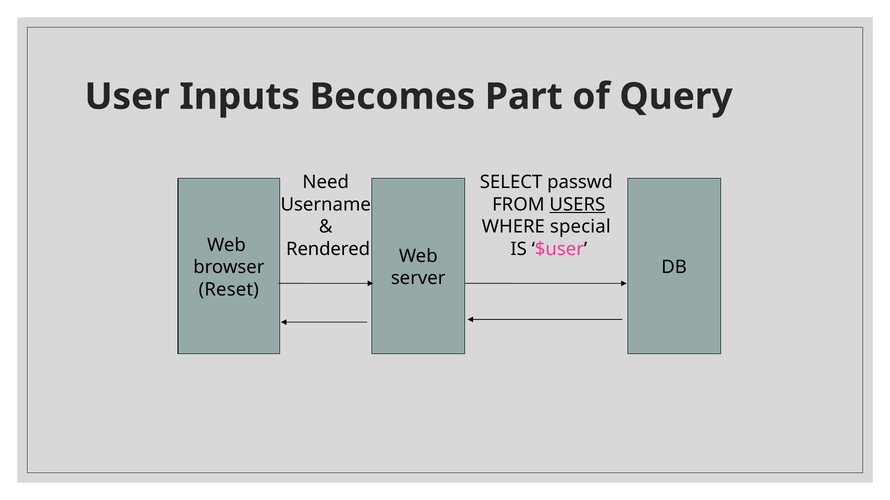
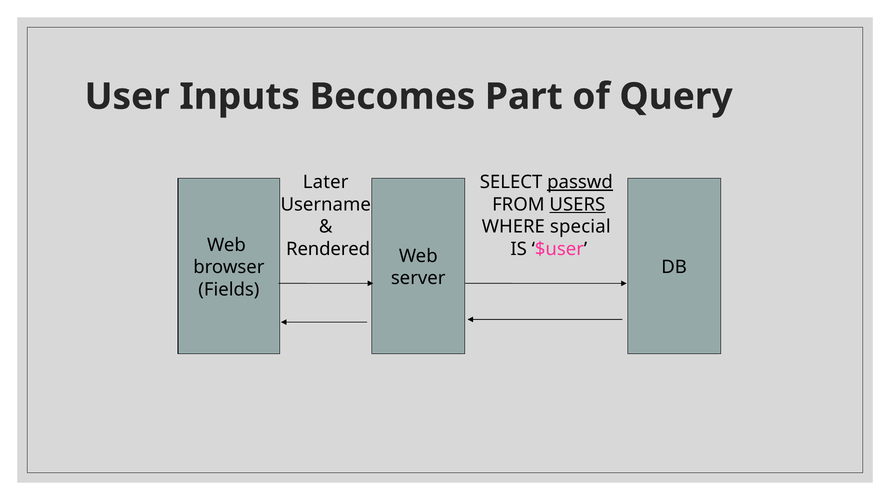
Need: Need -> Later (326, 183)
passwd underline: none -> present (580, 183)
Reset: Reset -> Fields (229, 290)
